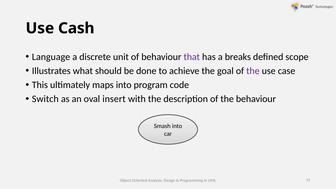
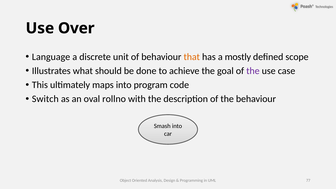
Cash: Cash -> Over (76, 28)
that colour: purple -> orange (192, 57)
breaks: breaks -> mostly (238, 57)
insert: insert -> rollno (114, 99)
